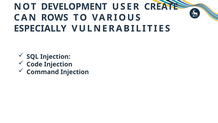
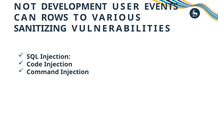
CREATE: CREATE -> EVENTS (161, 7)
ESPECIALLY: ESPECIALLY -> SANITIZING (40, 28)
